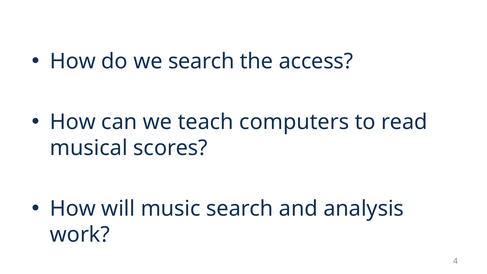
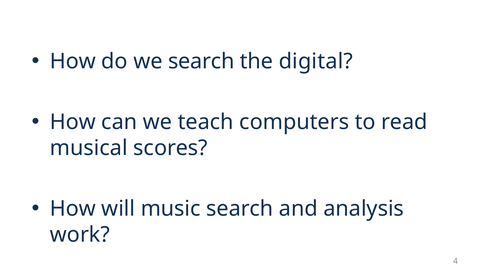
access: access -> digital (316, 61)
